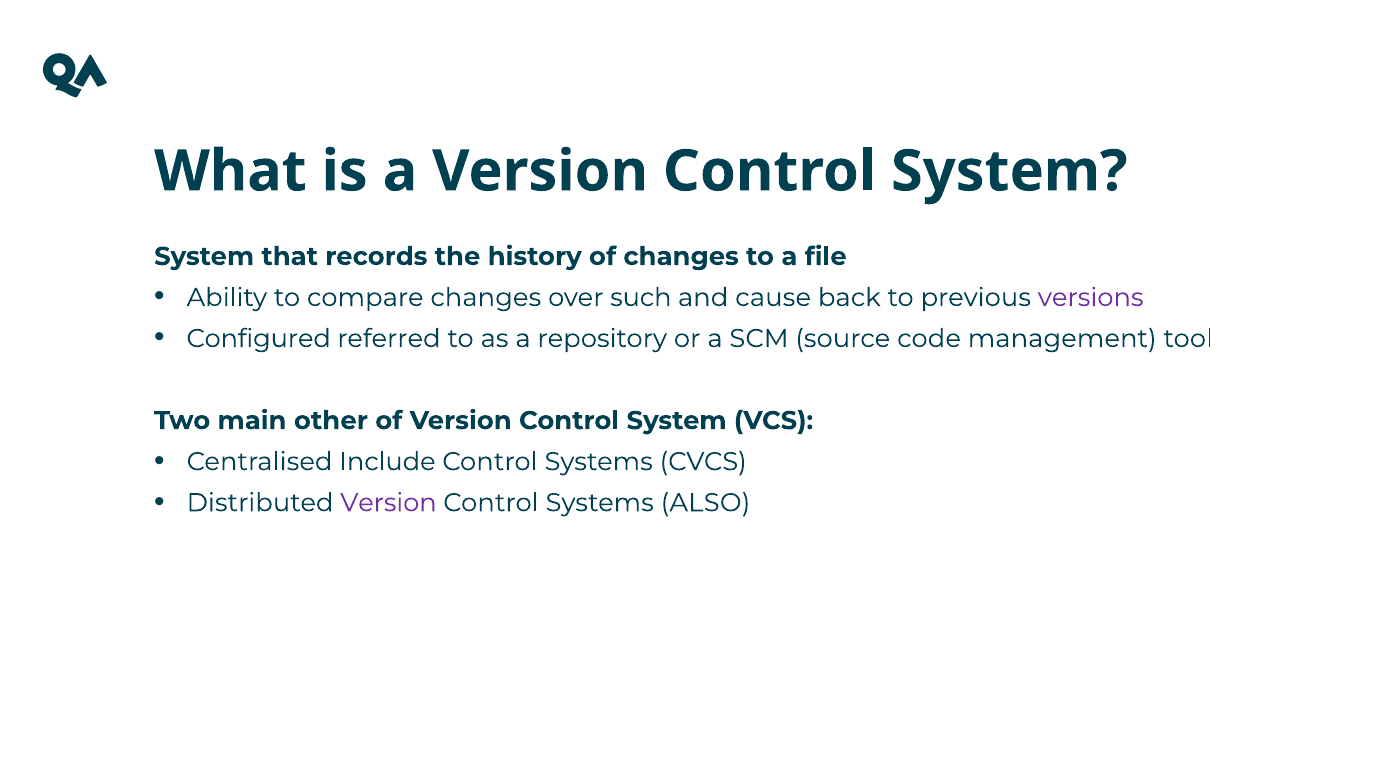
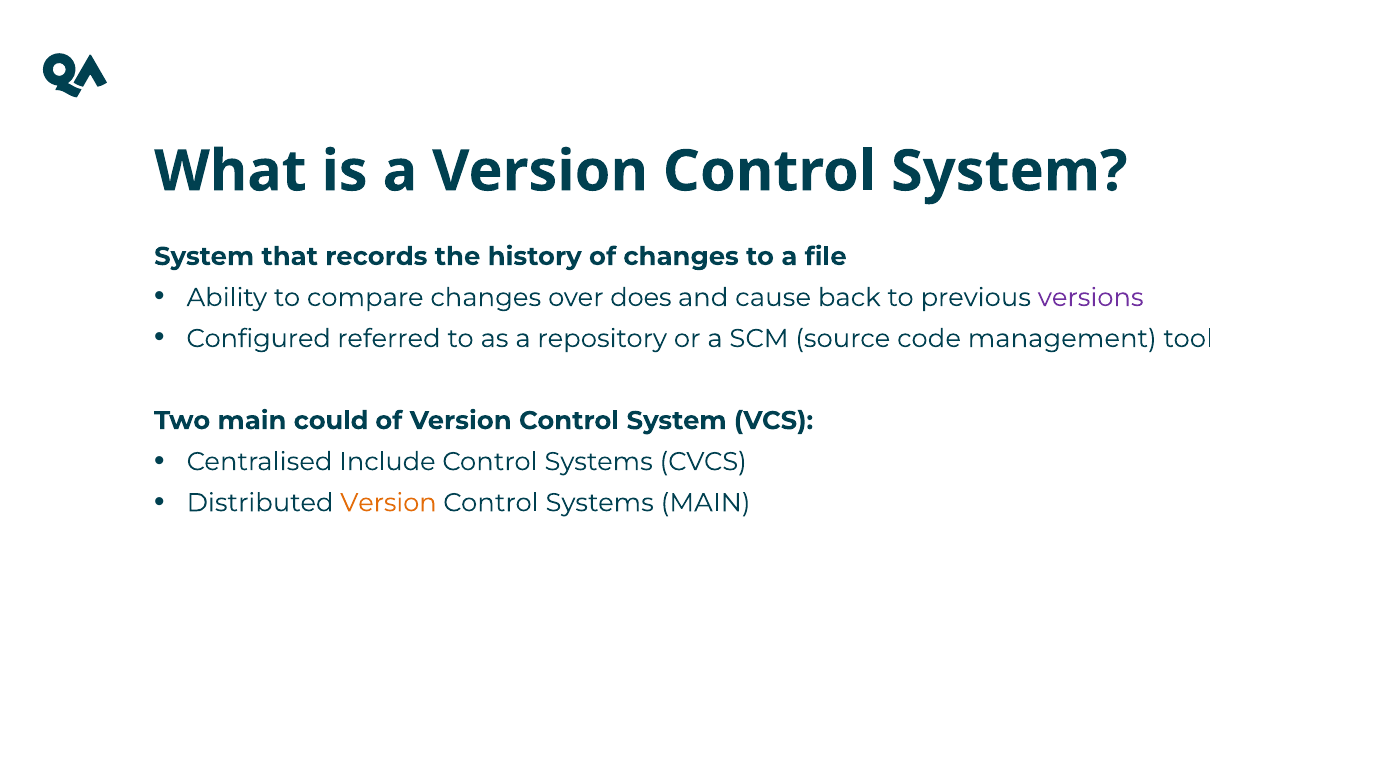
such: such -> does (641, 298)
other: other -> could (331, 421)
Version colour: purple -> orange (388, 503)
Systems ALSO: ALSO -> MAIN (706, 503)
